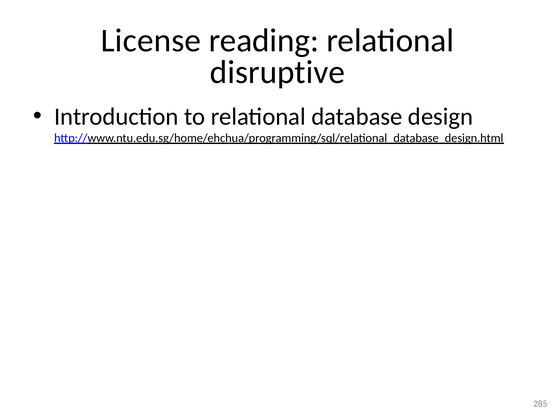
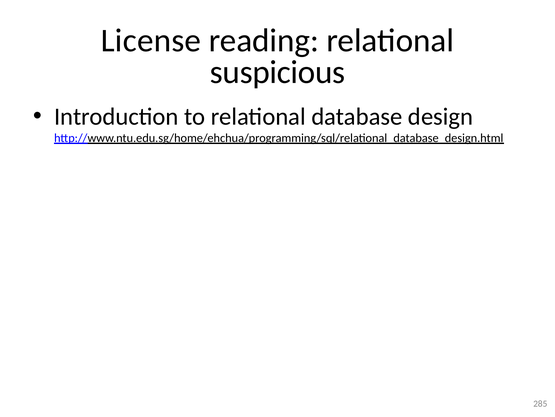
disruptive: disruptive -> suspicious (278, 72)
